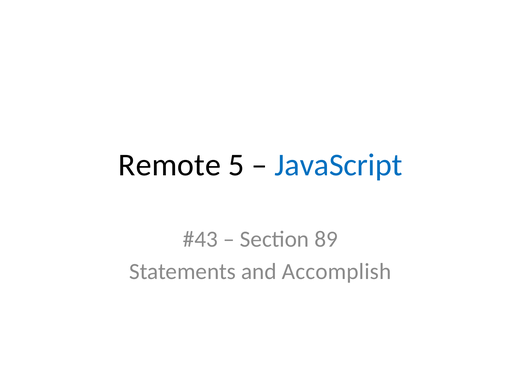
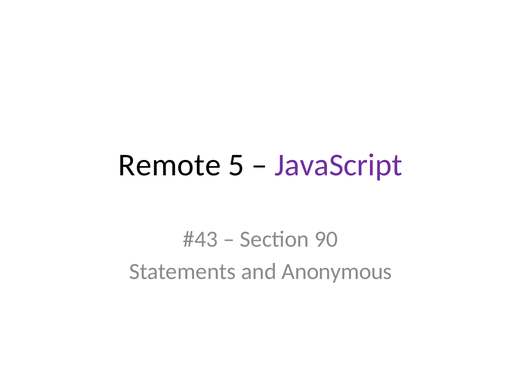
JavaScript colour: blue -> purple (338, 165)
89: 89 -> 90 (326, 240)
Accomplish: Accomplish -> Anonymous (337, 272)
